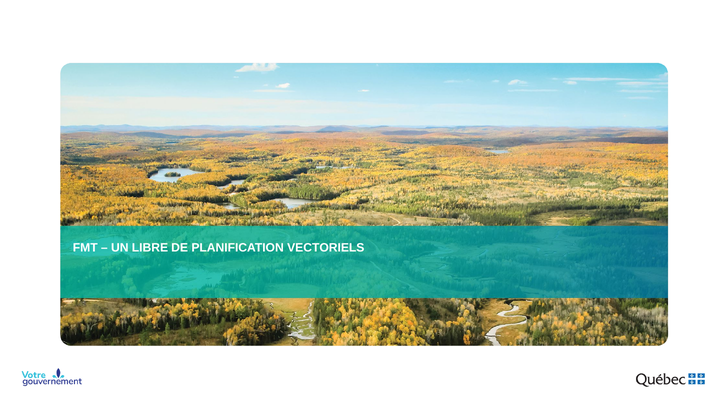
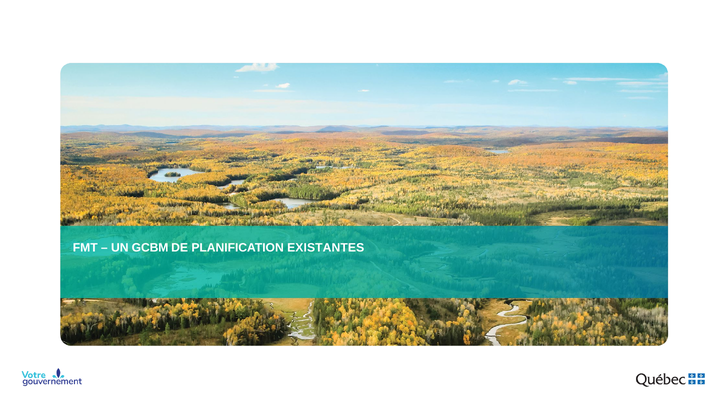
LIBRE: LIBRE -> GCBM (150, 248)
VECTORIELS: VECTORIELS -> EXISTANTES (326, 248)
